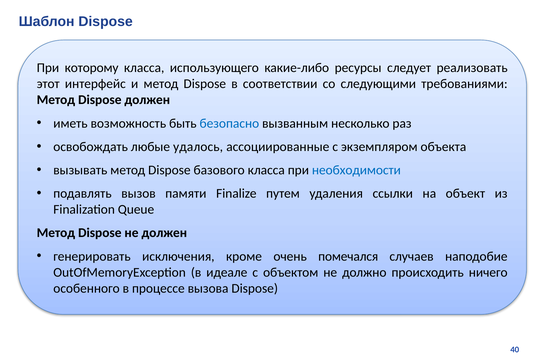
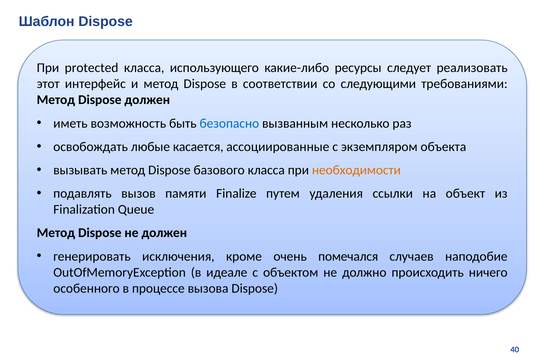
которому: которому -> protected (92, 68)
удалось: удалось -> касается (198, 147)
необходимости colour: blue -> orange (356, 170)
